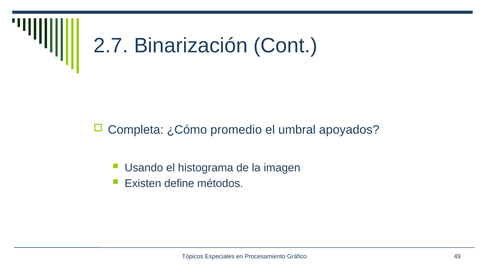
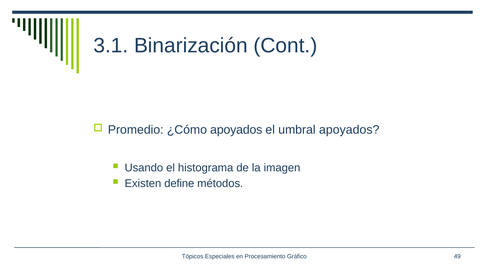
2.7: 2.7 -> 3.1 (111, 46)
Completa: Completa -> Promedio (136, 130)
¿Cómo promedio: promedio -> apoyados (236, 130)
